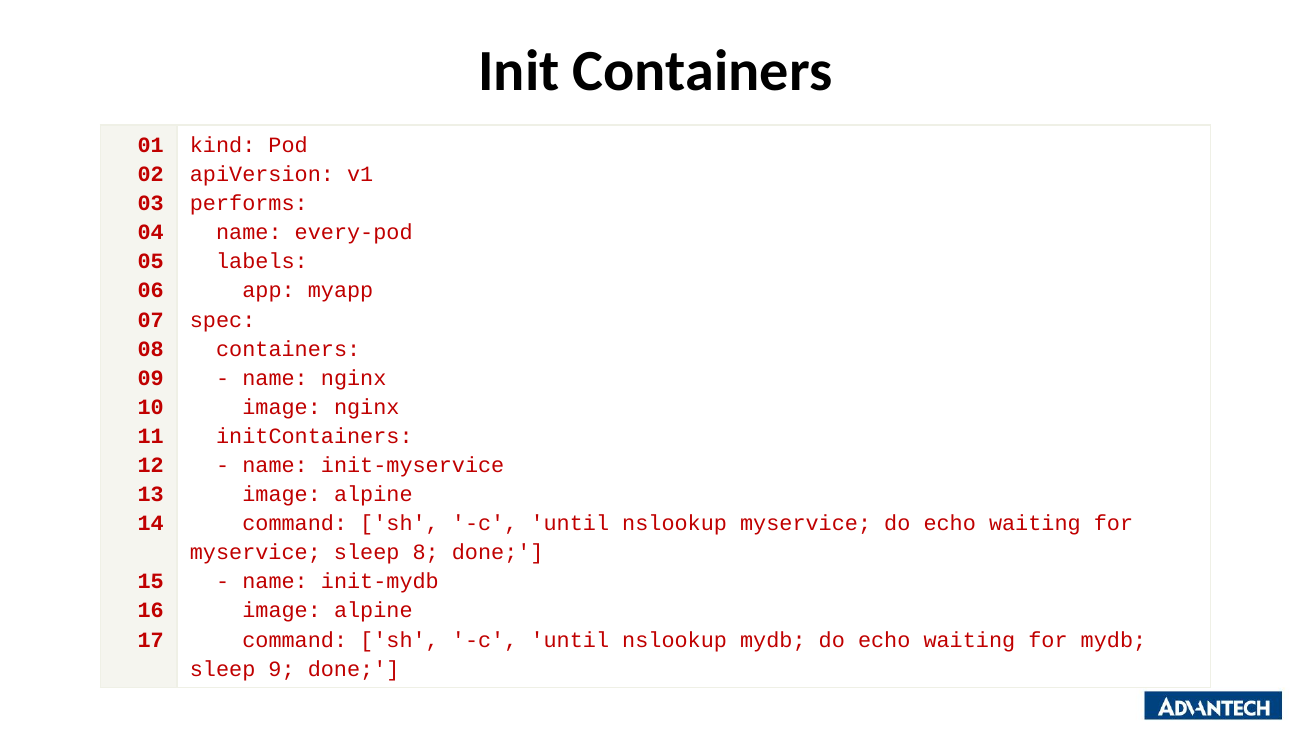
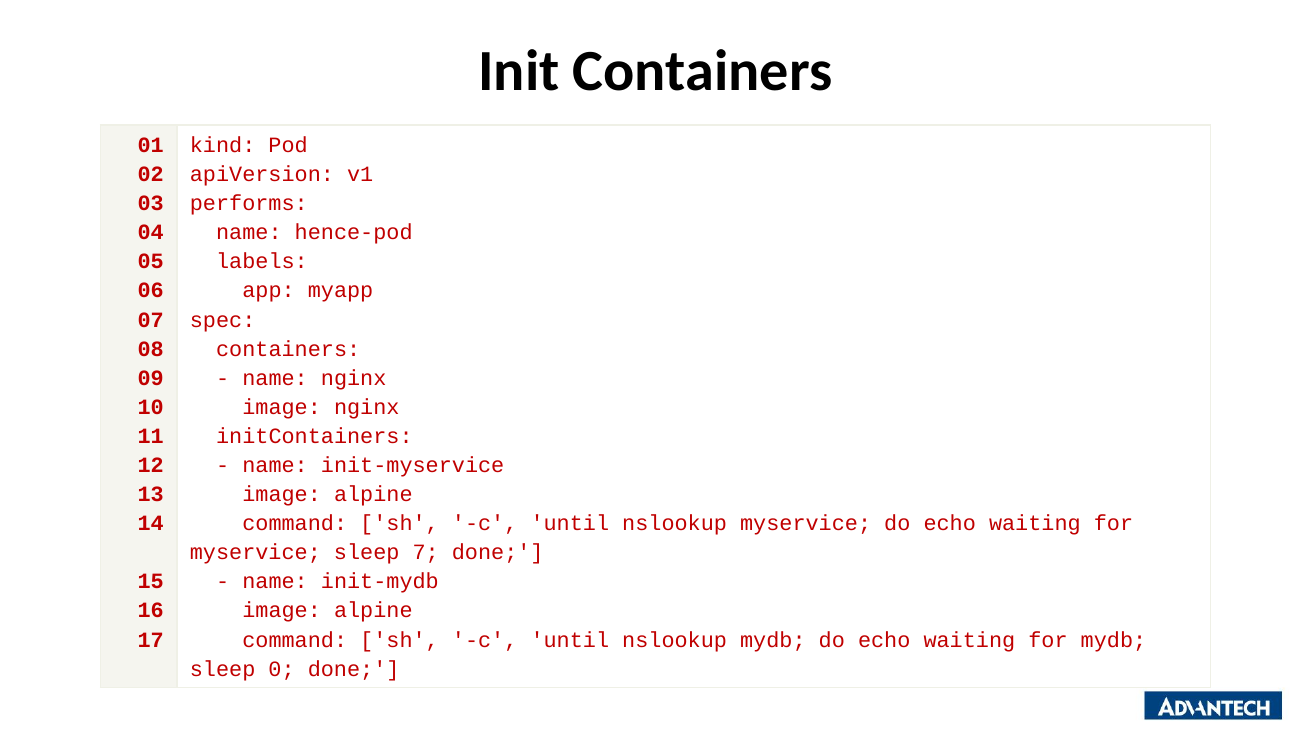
every-pod: every-pod -> hence-pod (354, 233)
8: 8 -> 7 (426, 553)
9: 9 -> 0 (282, 669)
